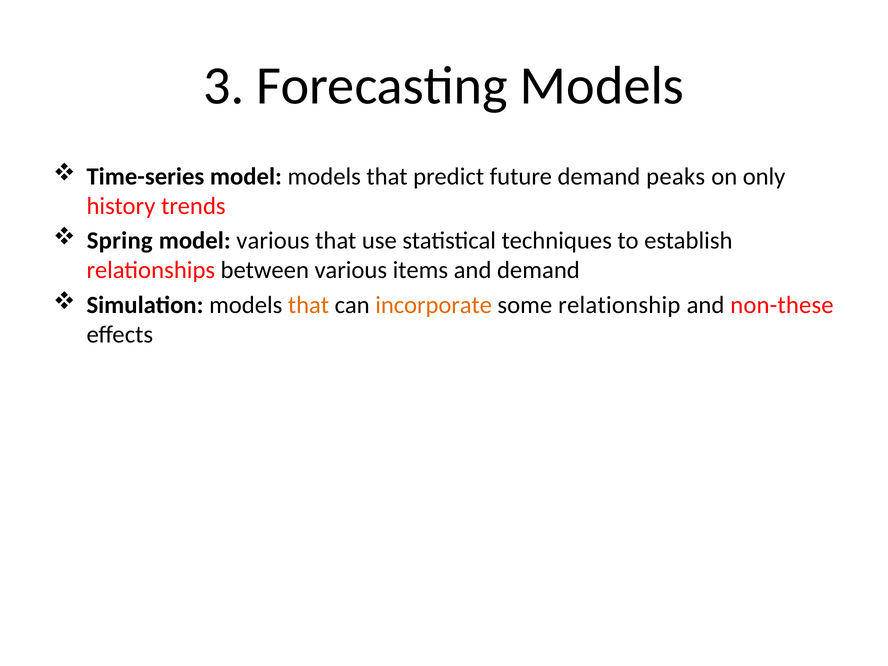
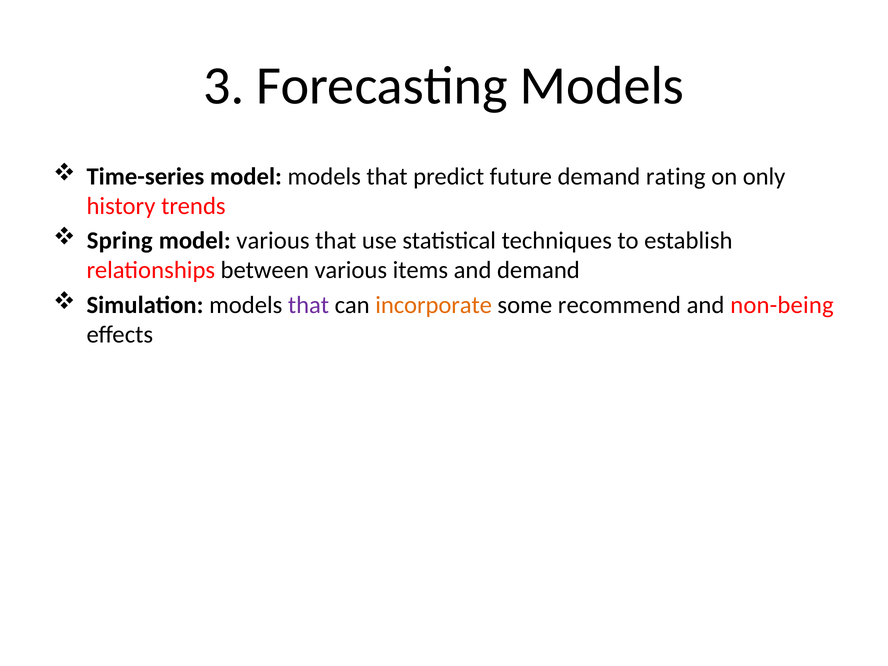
peaks: peaks -> rating (676, 176)
that colour: orange -> purple (309, 305)
relationship: relationship -> recommend (619, 305)
non-these: non-these -> non-being (782, 305)
